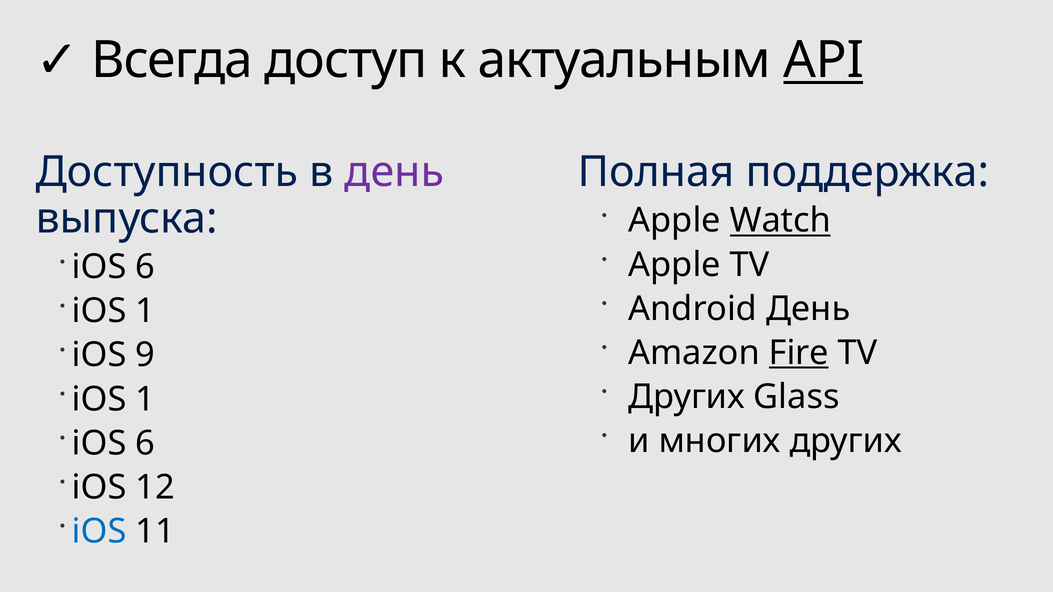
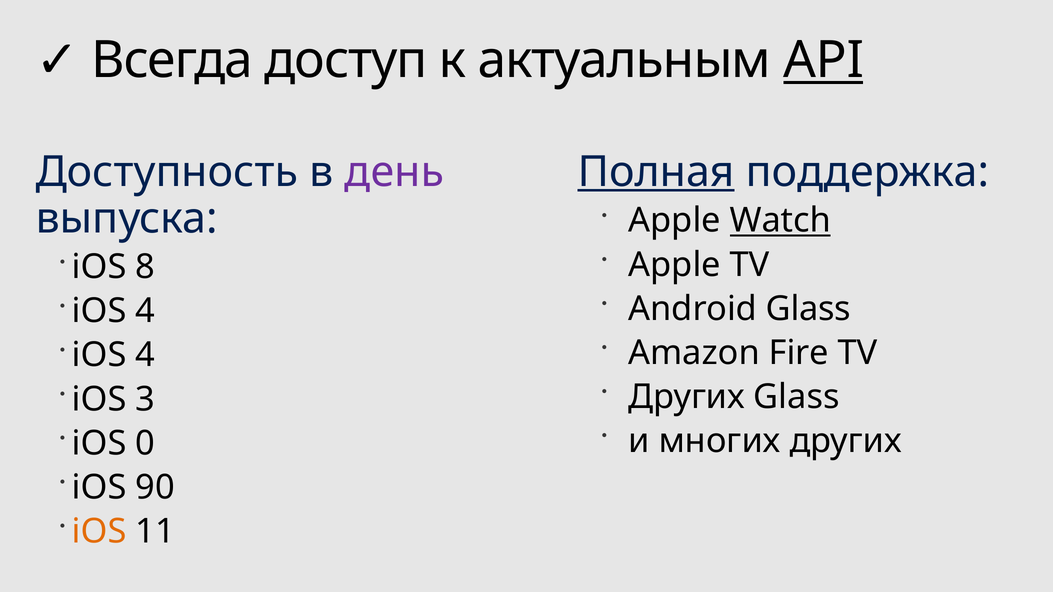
Полная underline: none -> present (656, 172)
6: 6 -> 8 (145, 267)
Android День: День -> Glass (808, 309)
1: 1 -> 4 (145, 311)
Fire underline: present -> none (799, 353)
9: 9 -> 4 (145, 355)
1: 1 -> 3 (145, 399)
6: 6 -> 0 (145, 443)
12: 12 -> 90 (155, 487)
iOS colour: blue -> orange (99, 531)
